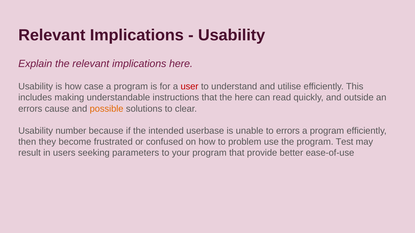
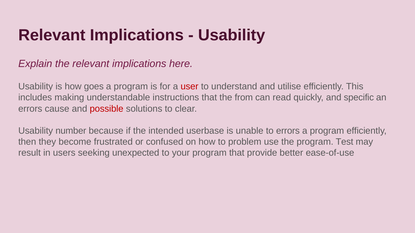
case: case -> goes (94, 87)
the here: here -> from (244, 98)
outside: outside -> specific (359, 98)
possible colour: orange -> red (107, 109)
parameters: parameters -> unexpected (136, 153)
